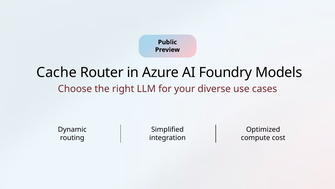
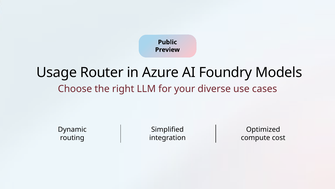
Cache: Cache -> Usage (57, 72)
